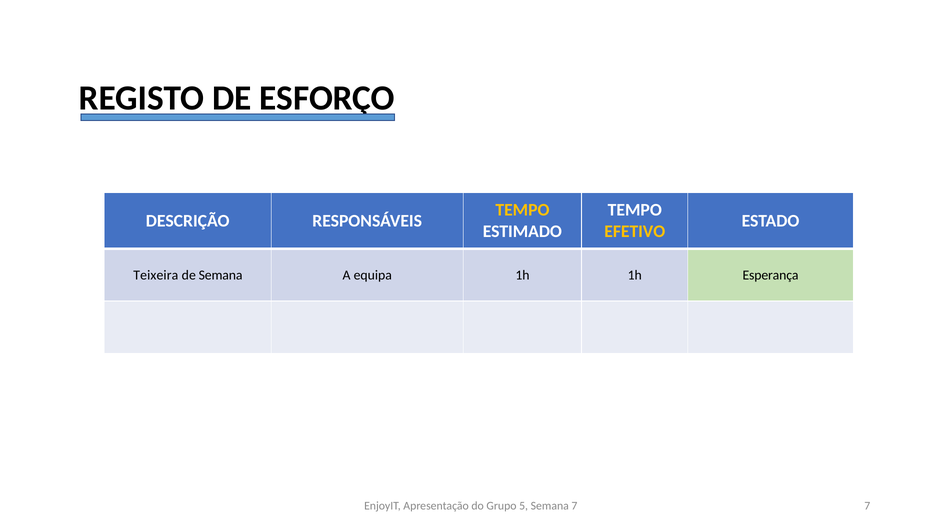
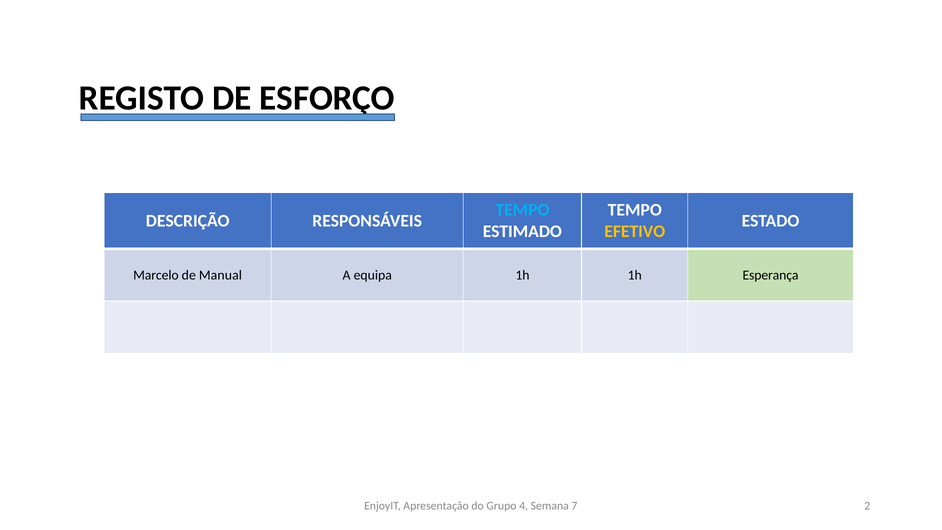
TEMPO colour: yellow -> light blue (522, 210)
Teixeira: Teixeira -> Marcelo (156, 275)
de Semana: Semana -> Manual (220, 275)
5: 5 -> 4 (524, 506)
7: 7 -> 2 (867, 506)
